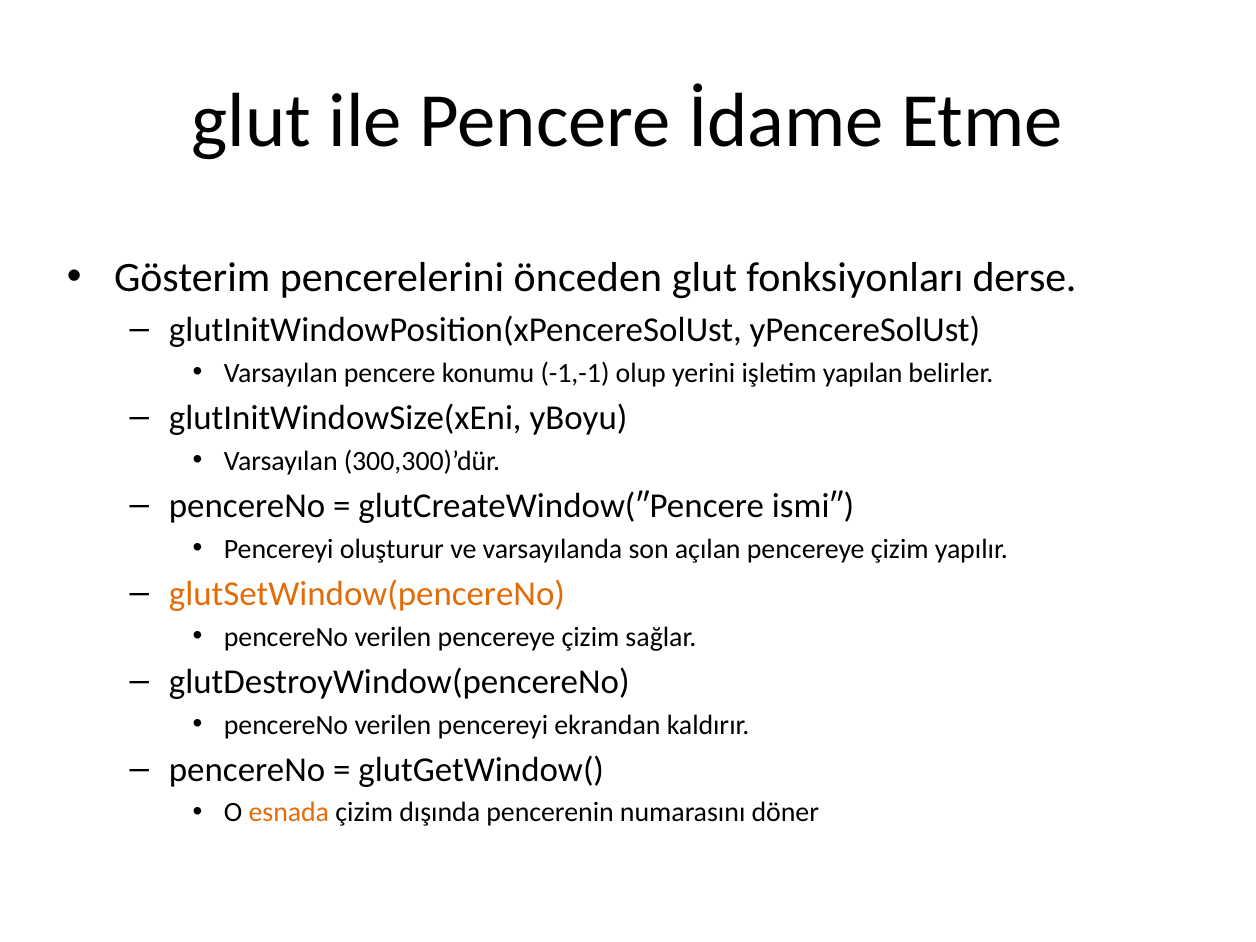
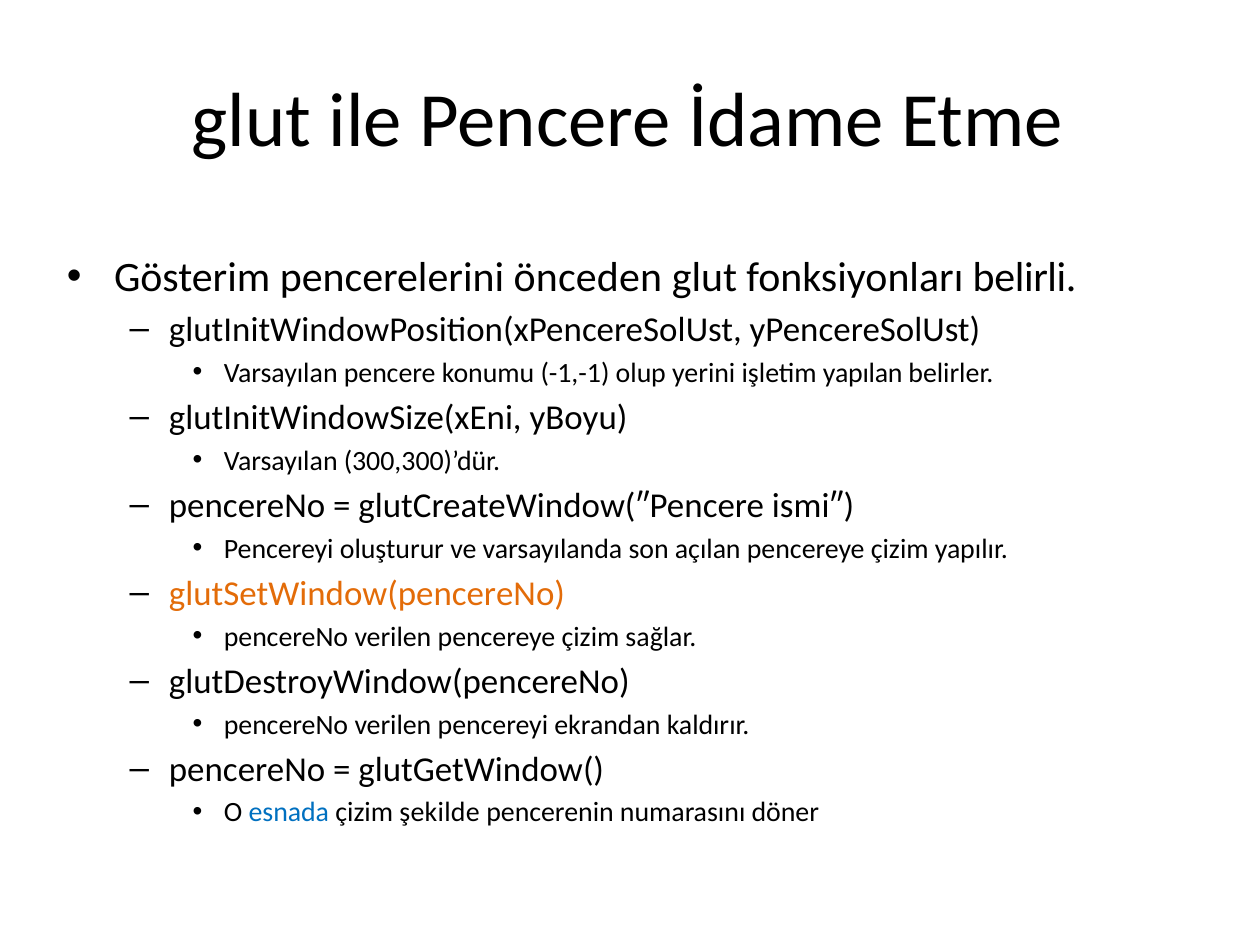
derse: derse -> belirli (1025, 278)
esnada colour: orange -> blue (289, 813)
dışında: dışında -> şekilde (440, 813)
